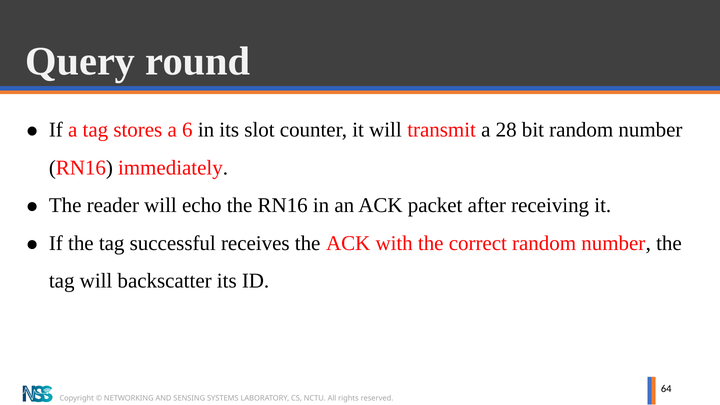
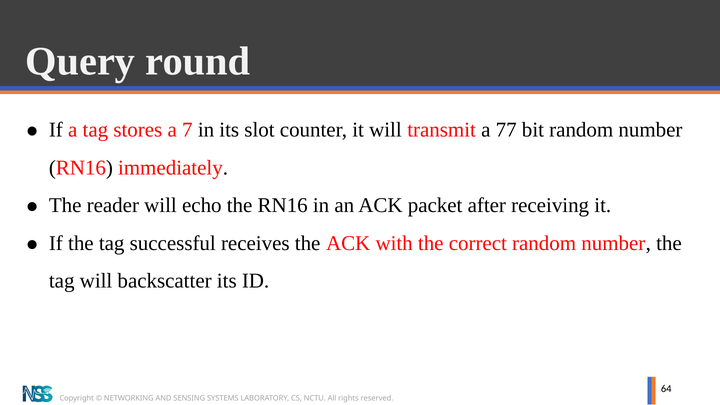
6: 6 -> 7 (187, 130)
28: 28 -> 77 (506, 130)
